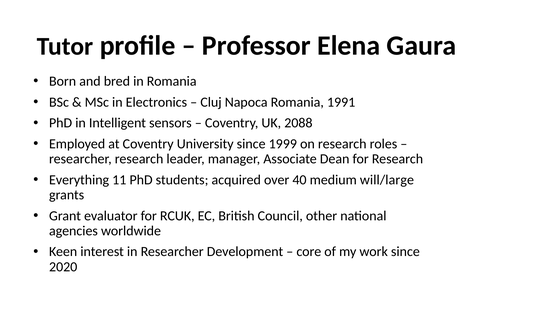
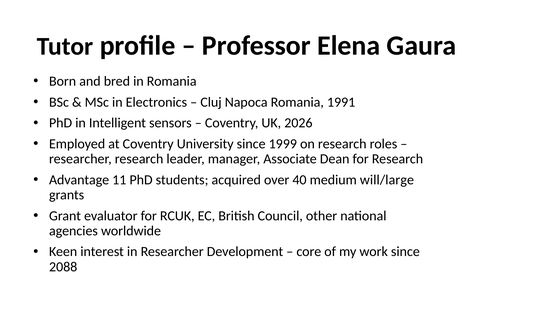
2088: 2088 -> 2026 (298, 123)
Everything: Everything -> Advantage (79, 180)
2020: 2020 -> 2088 (63, 267)
